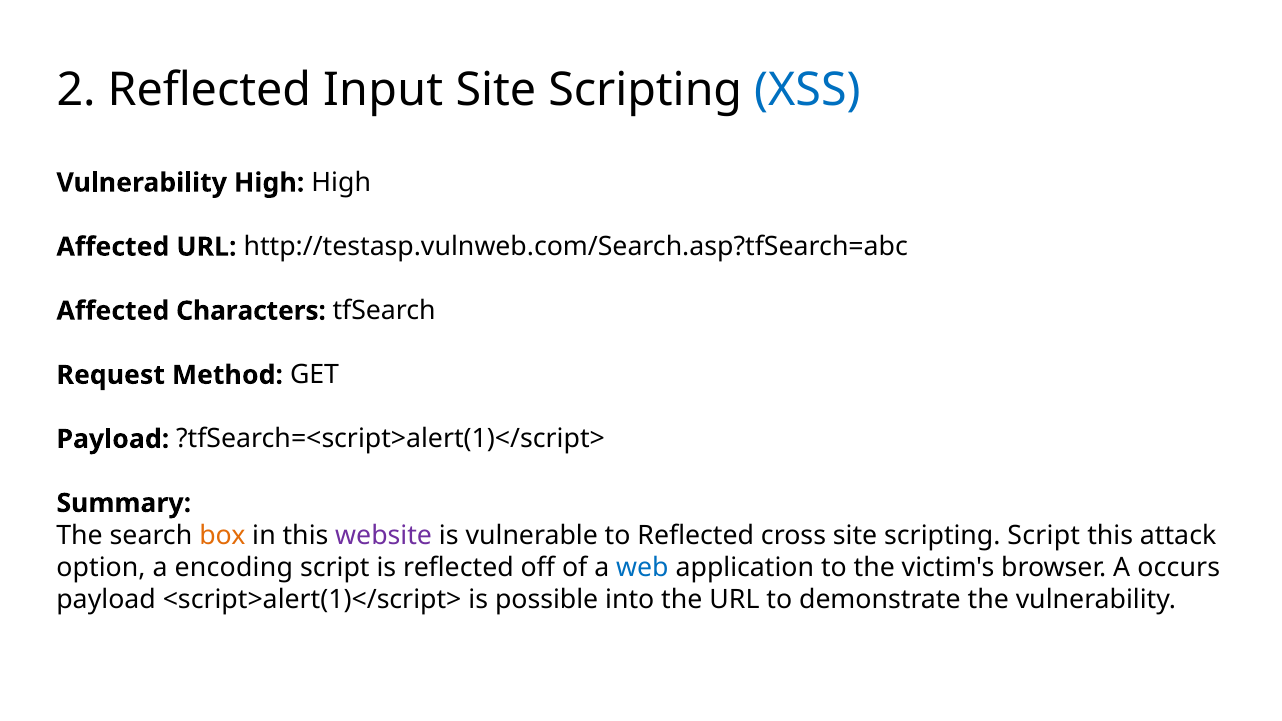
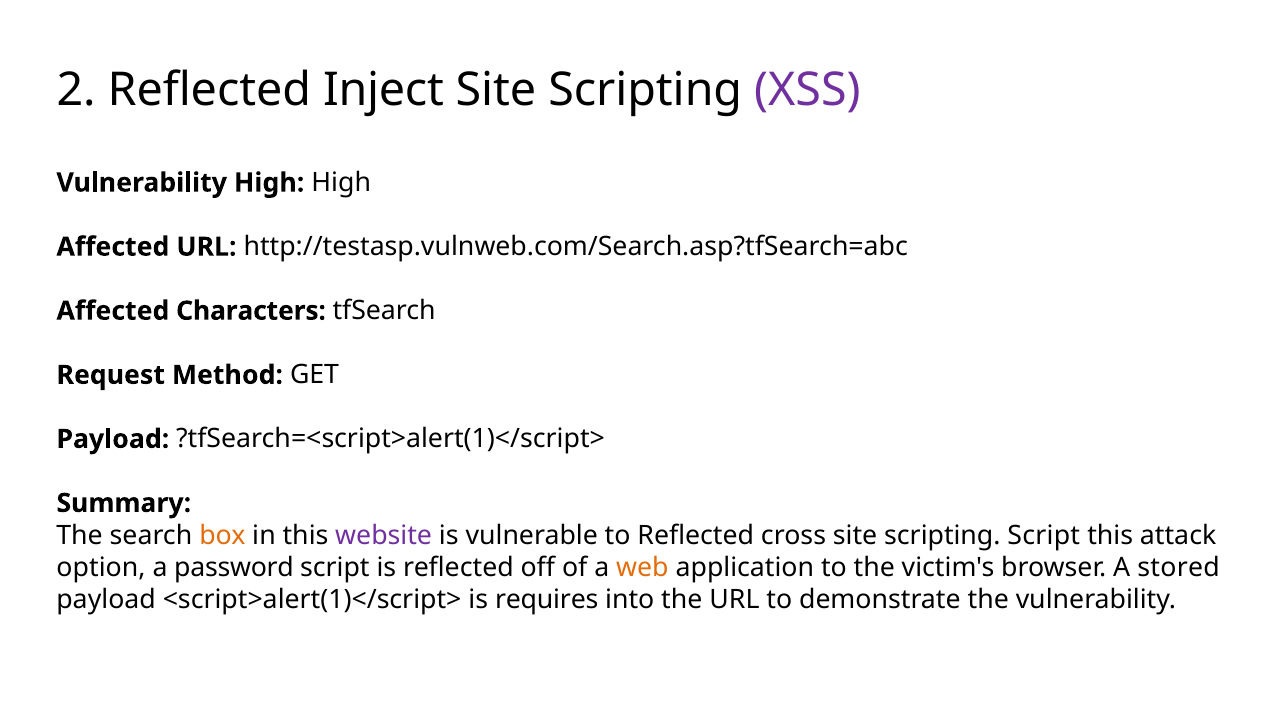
Input: Input -> Inject (383, 90)
XSS colour: blue -> purple (807, 90)
encoding: encoding -> password (234, 567)
web colour: blue -> orange (642, 567)
occurs: occurs -> stored (1179, 567)
possible: possible -> requires (547, 599)
